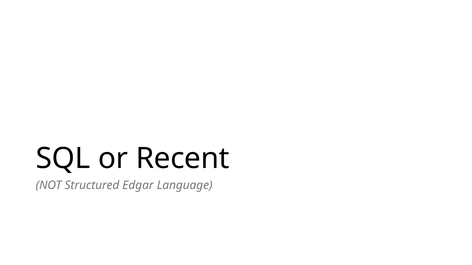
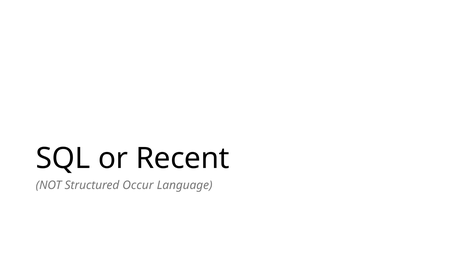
Edgar: Edgar -> Occur (138, 186)
